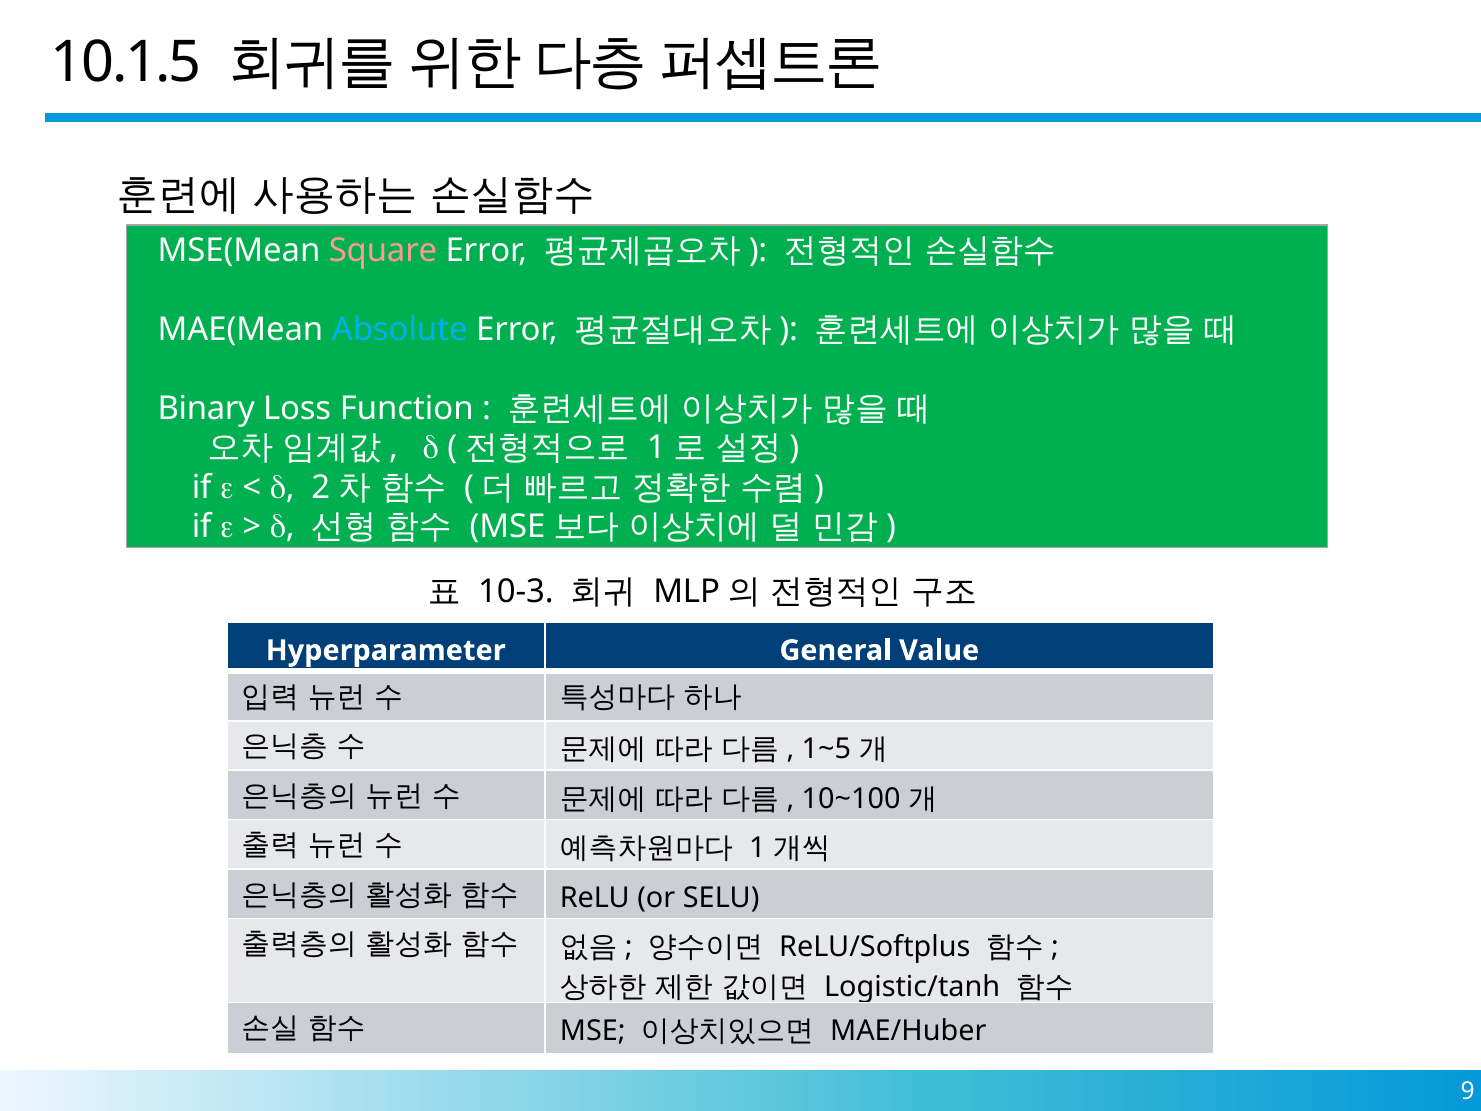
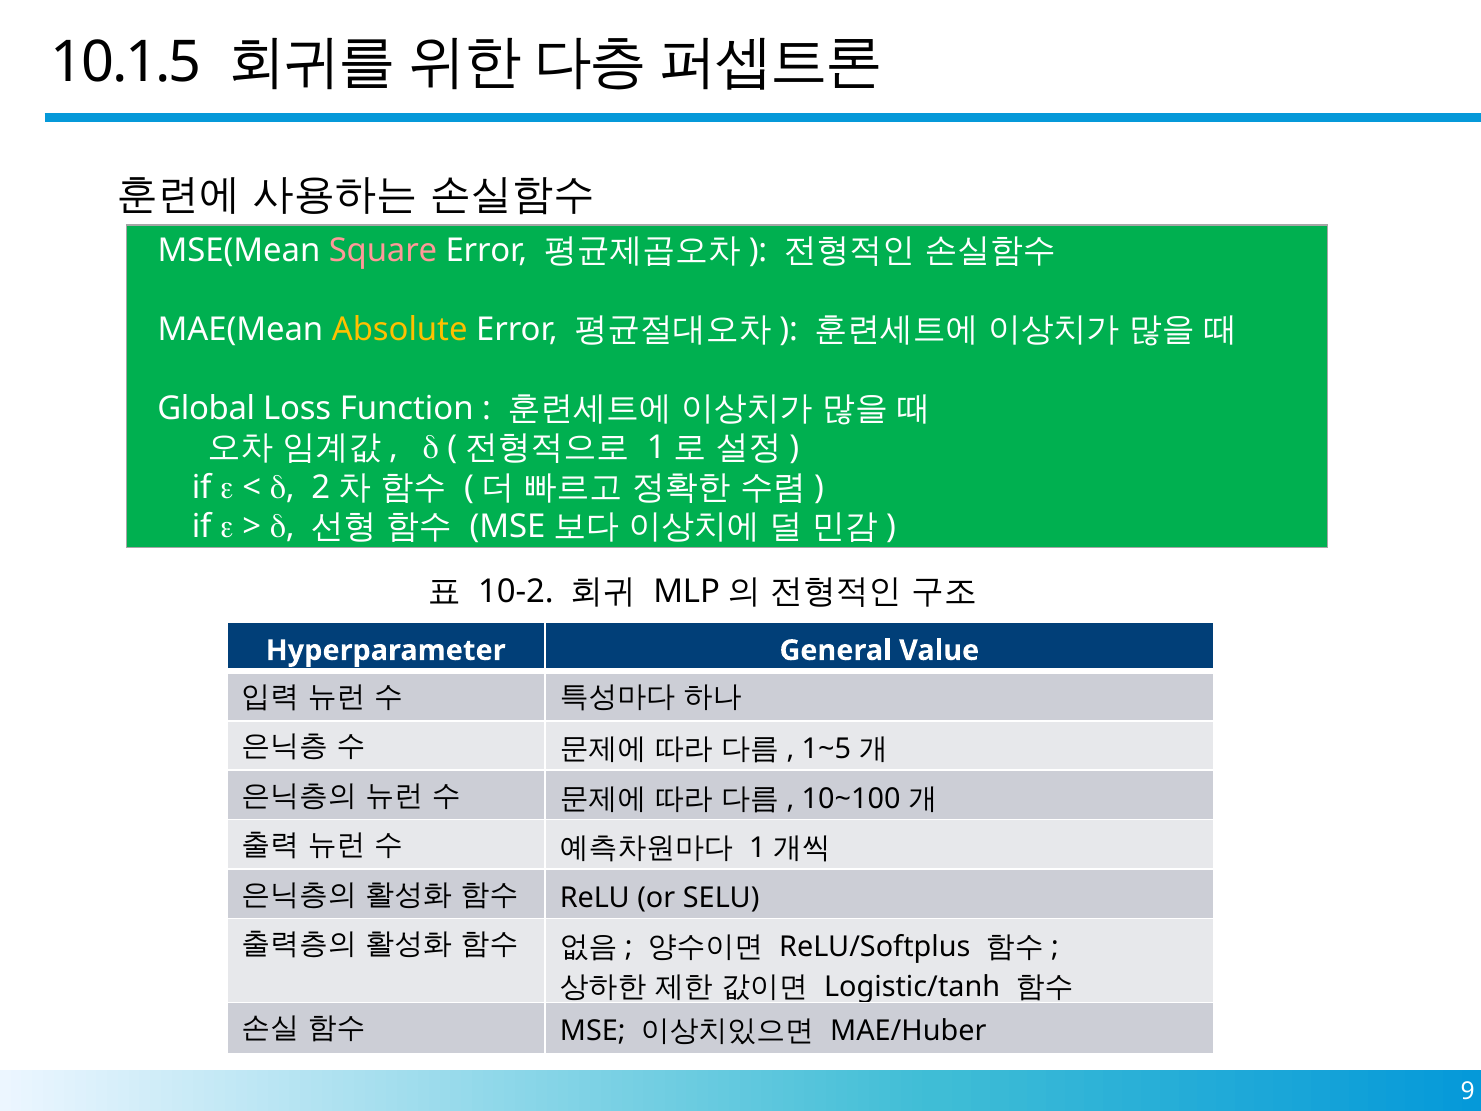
Absolute colour: light blue -> yellow (400, 329)
Binary: Binary -> Global (206, 408)
10-3: 10-3 -> 10-2 (516, 591)
